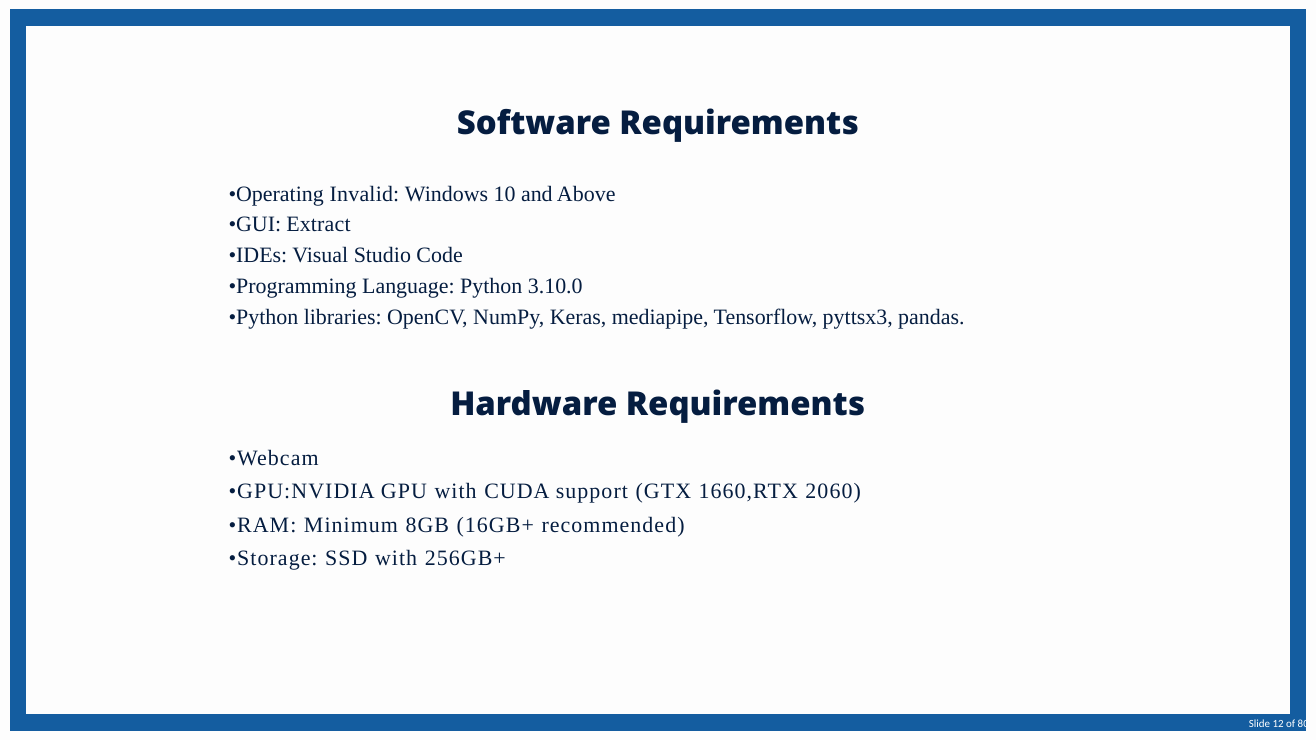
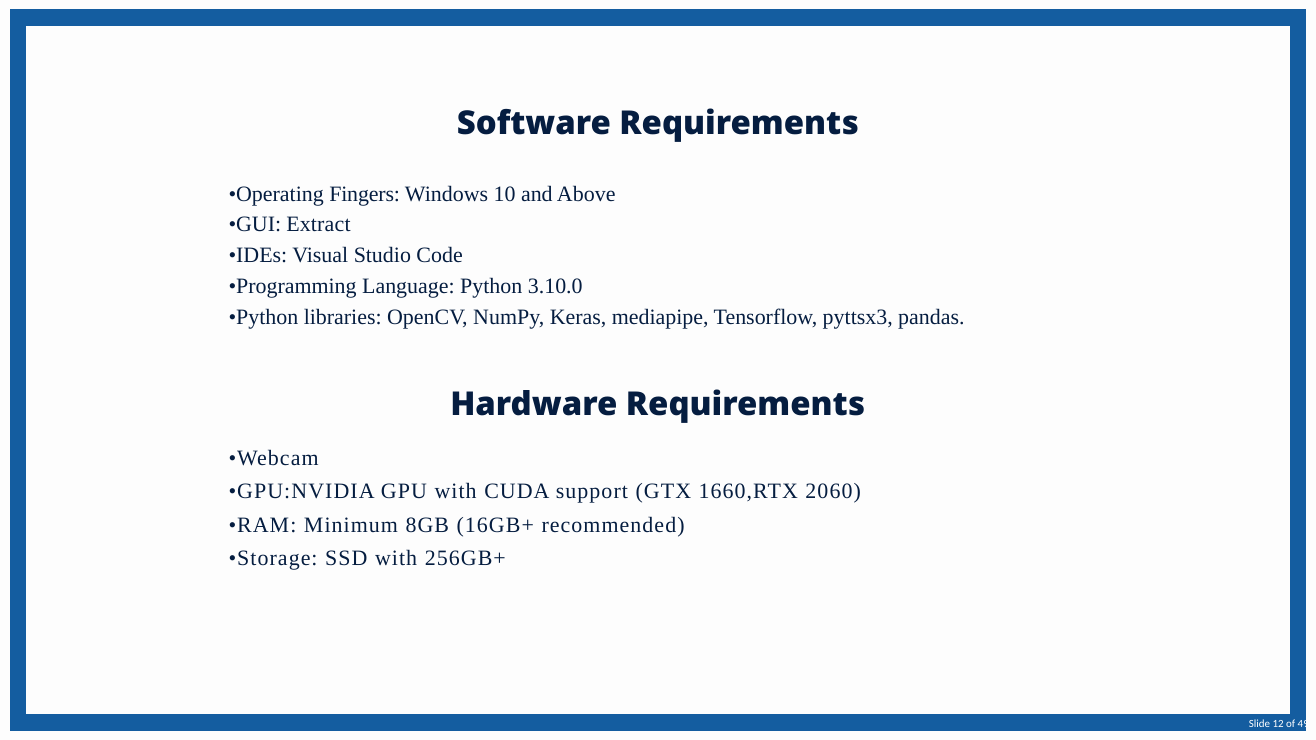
Invalid: Invalid -> Fingers (365, 194)
80: 80 -> 49 (1303, 724)
